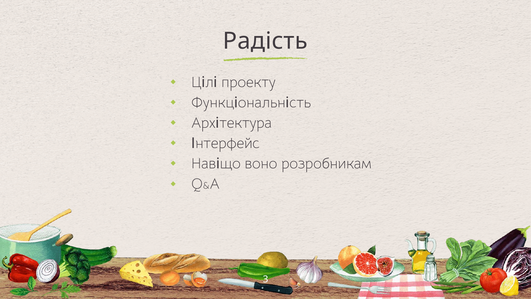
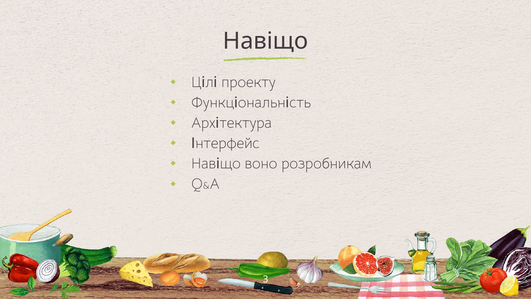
Радість: Радість -> Навіщо (265, 41)
